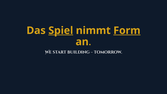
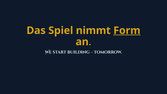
Spiel underline: present -> none (61, 30)
